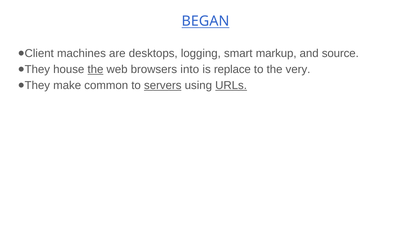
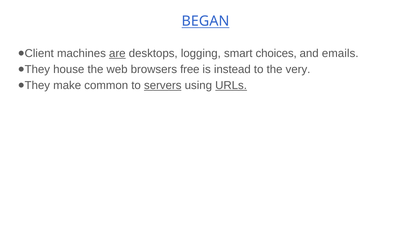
are underline: none -> present (117, 53)
markup: markup -> choices (276, 53)
source: source -> emails (340, 53)
the underline: present -> none (95, 69)
into: into -> free (190, 69)
replace: replace -> instead (232, 69)
